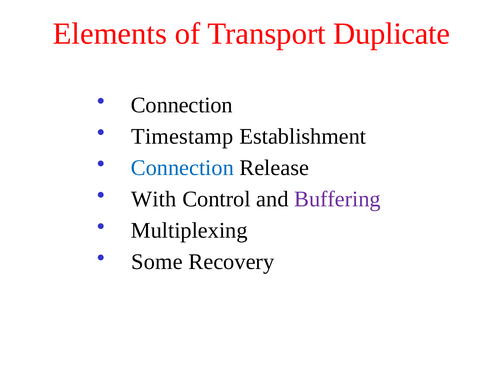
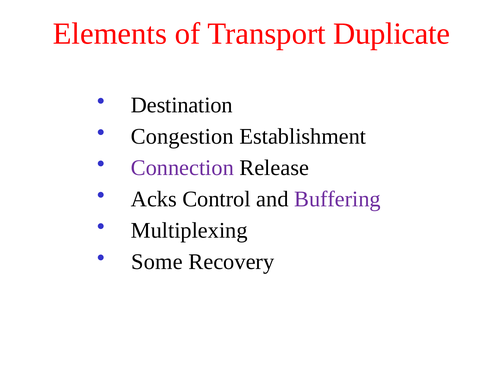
Connection: Connection -> Destination (182, 105)
Timestamp: Timestamp -> Congestion (182, 137)
Connection colour: blue -> purple (182, 168)
With: With -> Acks (154, 199)
